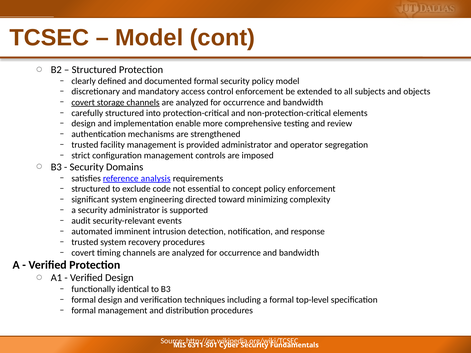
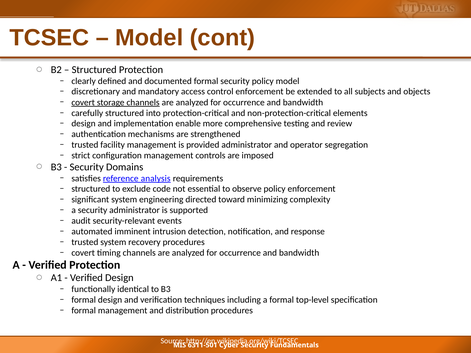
concept: concept -> observe (247, 189)
